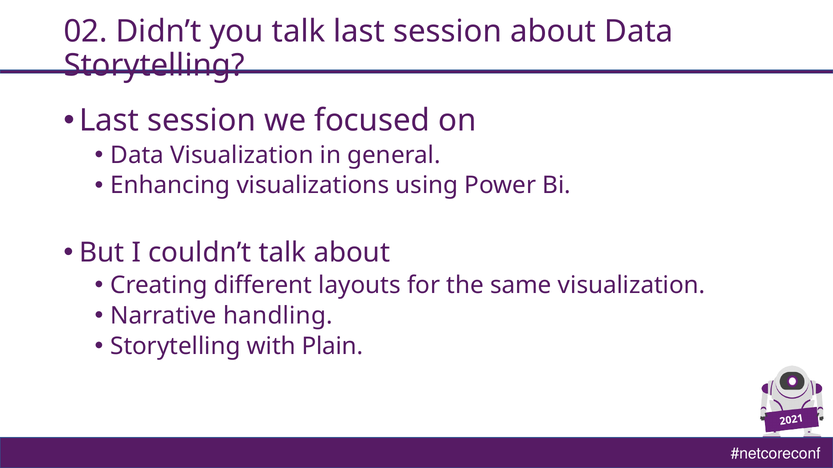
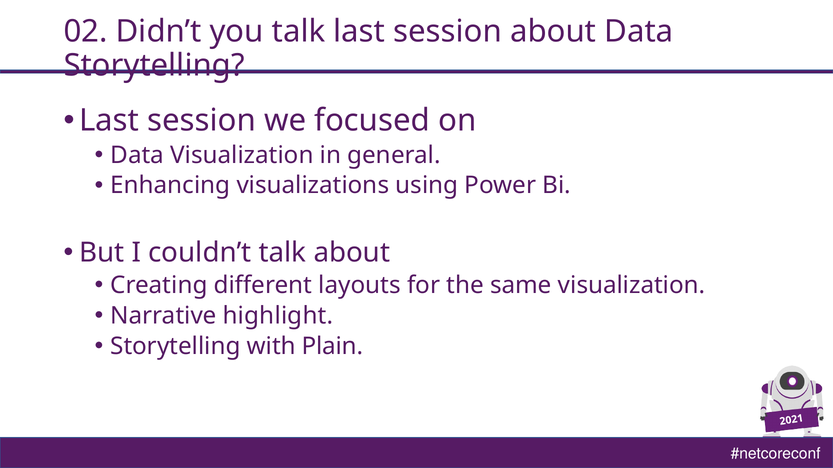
handling: handling -> highlight (278, 316)
